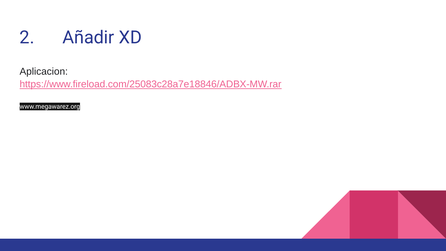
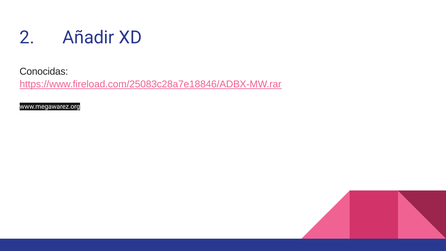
Aplicacion: Aplicacion -> Conocidas (44, 72)
